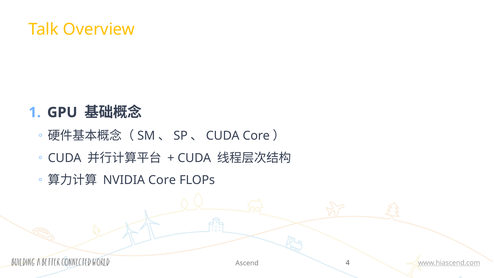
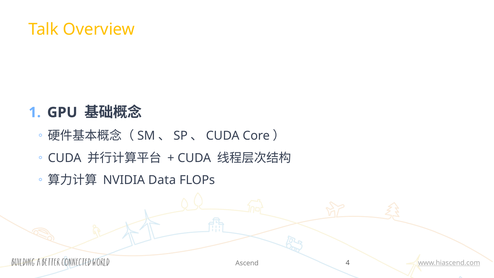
NVIDIA Core: Core -> Data (162, 180)
